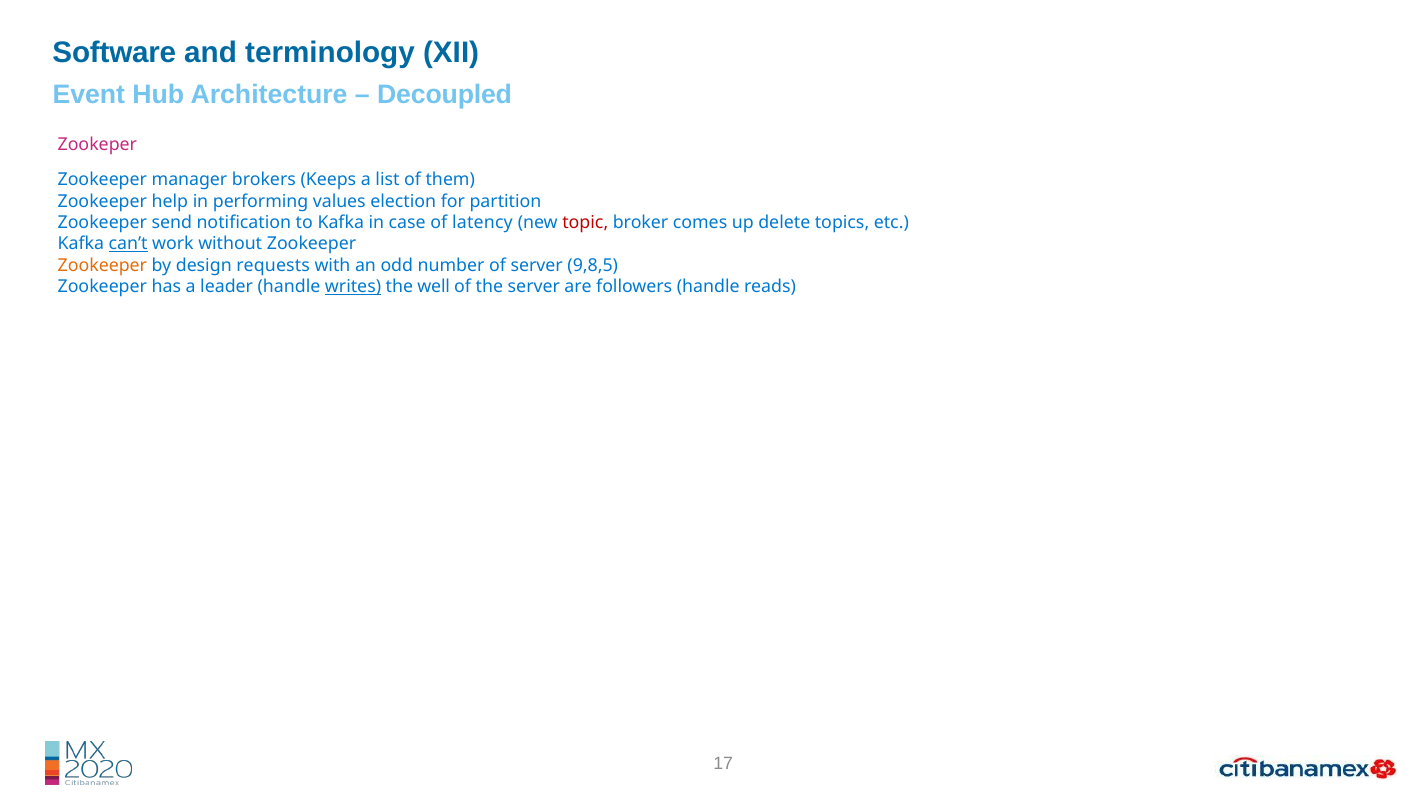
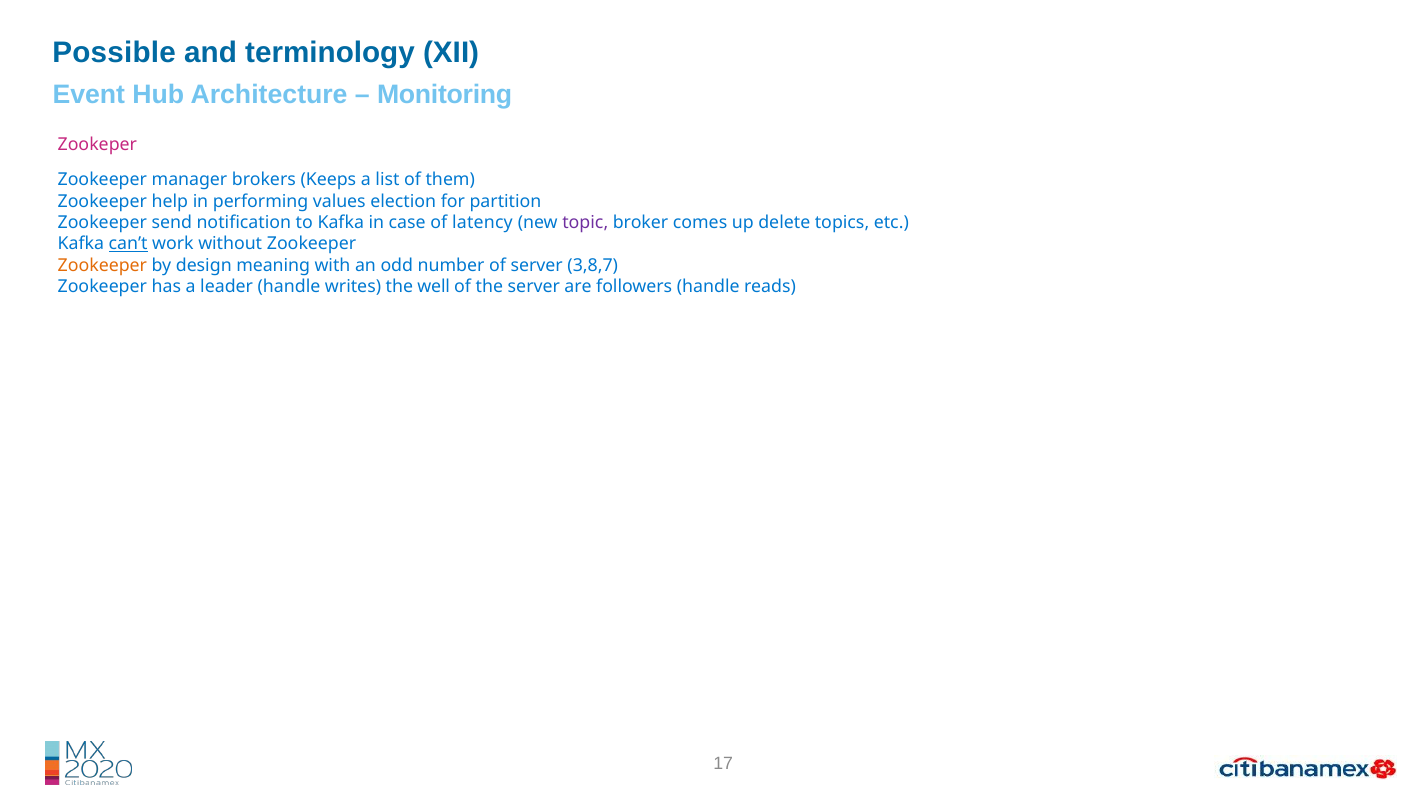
Software: Software -> Possible (114, 53)
Decoupled: Decoupled -> Monitoring (445, 94)
topic colour: red -> purple (585, 223)
requests: requests -> meaning (273, 265)
9,8,5: 9,8,5 -> 3,8,7 (593, 265)
writes underline: present -> none (353, 287)
